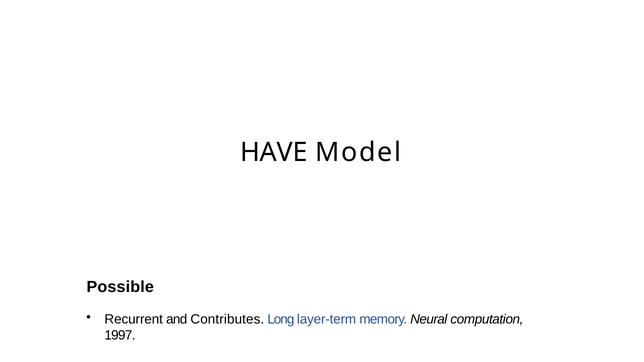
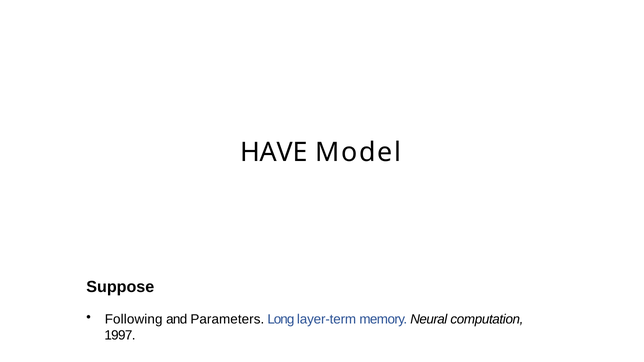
Possible: Possible -> Suppose (120, 287)
Recurrent: Recurrent -> Following (134, 319)
Contributes: Contributes -> Parameters (227, 319)
